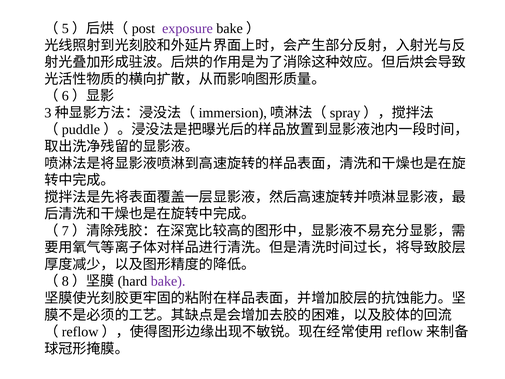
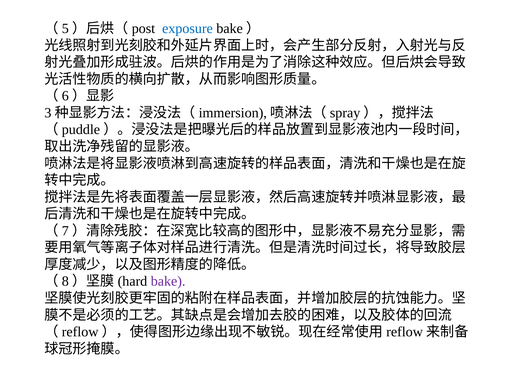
exposure colour: purple -> blue (187, 29)
